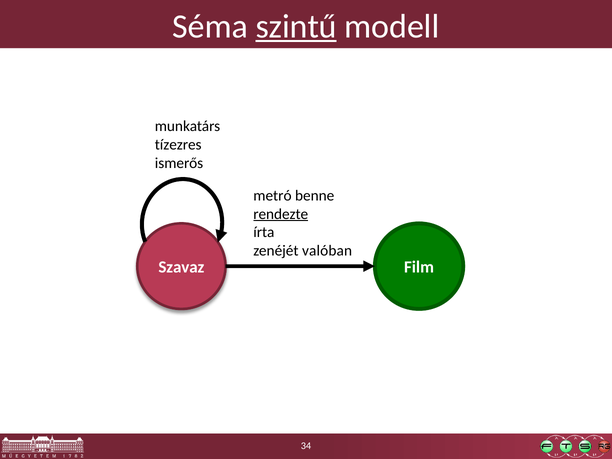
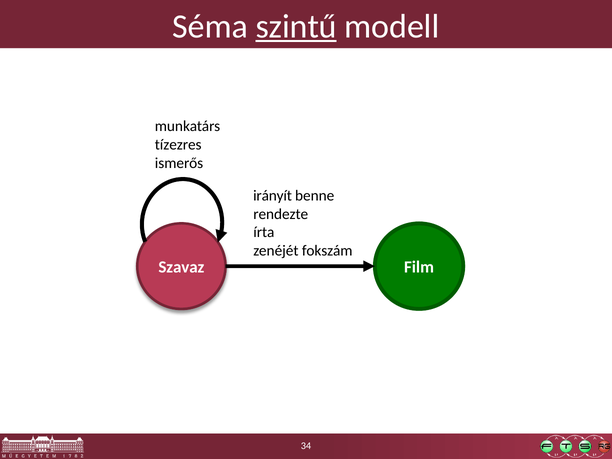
metró: metró -> irányít (273, 196)
rendezte underline: present -> none (281, 214)
valóban: valóban -> fokszám (327, 251)
